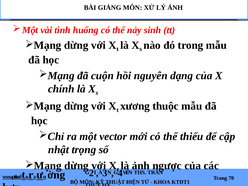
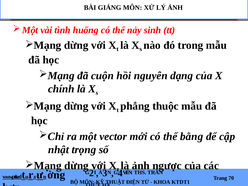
xương: xương -> phẳng (135, 106)
thiếu: thiếu -> bằng (192, 137)
